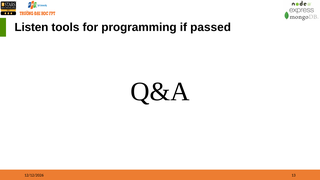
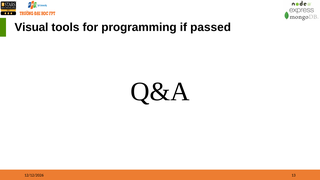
Listen: Listen -> Visual (31, 27)
